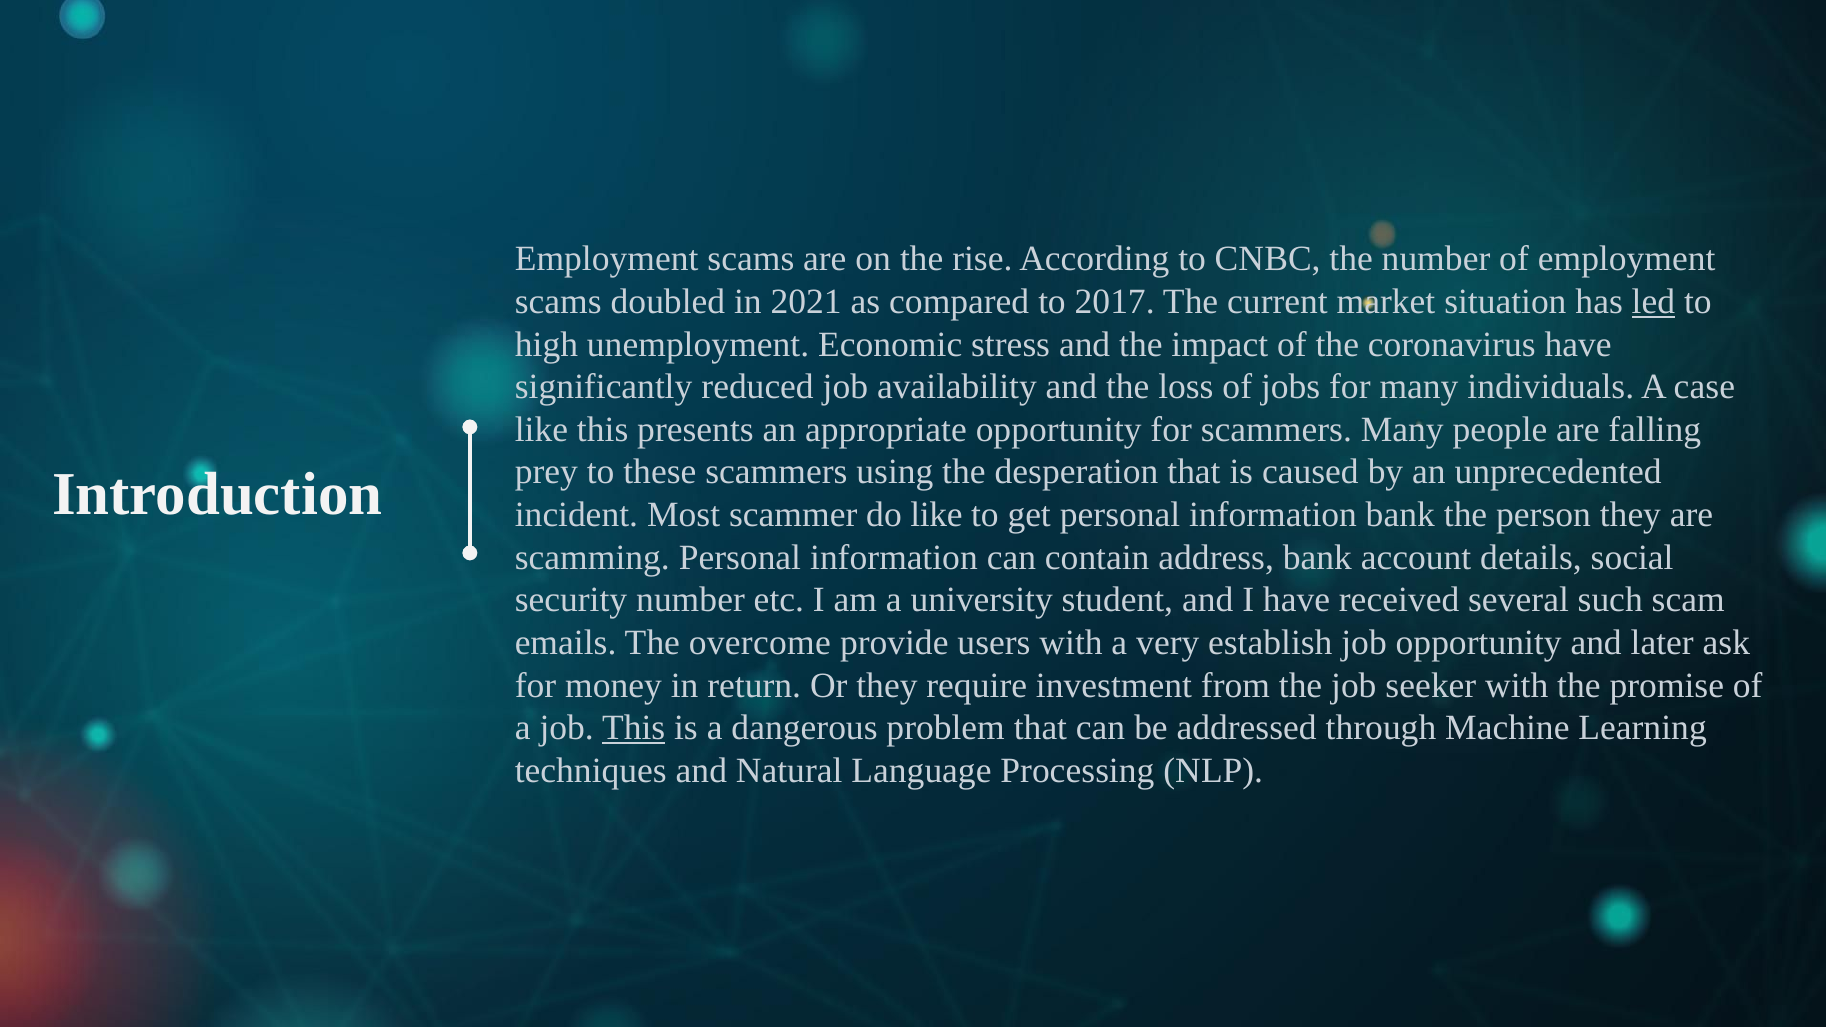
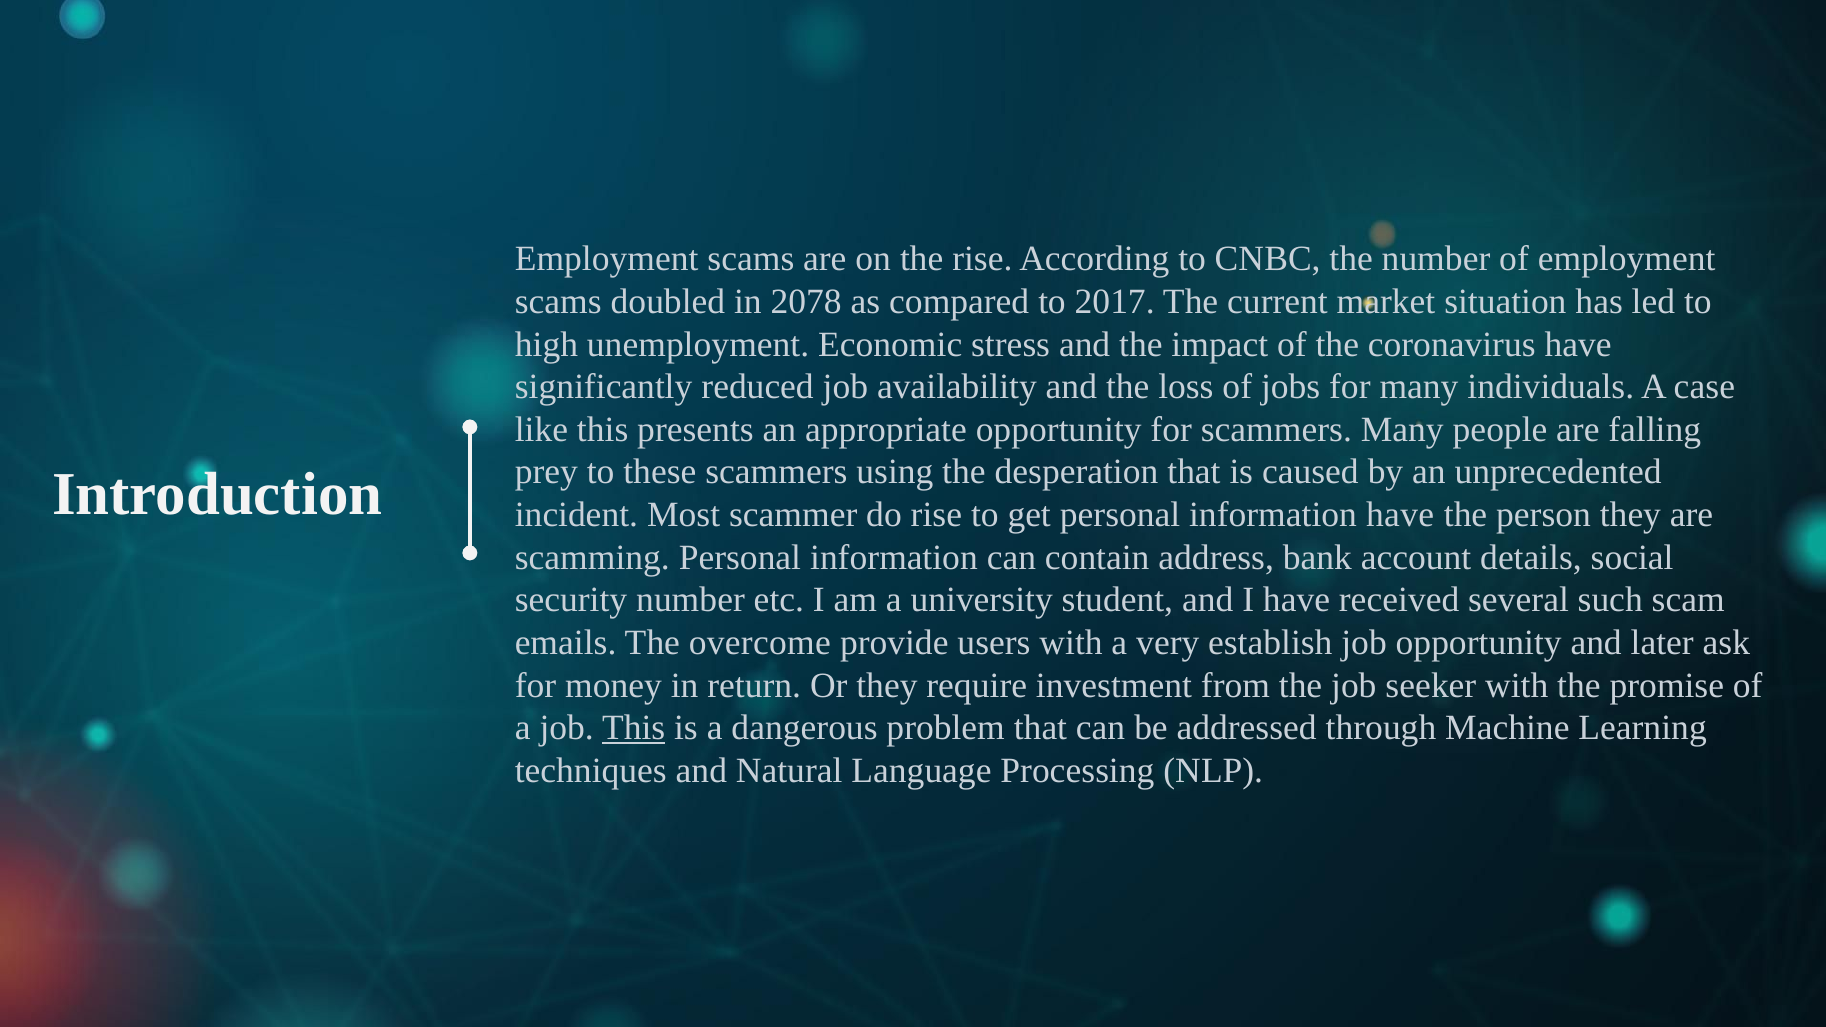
2021: 2021 -> 2078 (806, 302)
led underline: present -> none (1653, 302)
do like: like -> rise (936, 515)
information bank: bank -> have (1400, 515)
